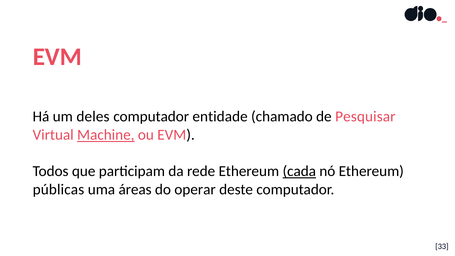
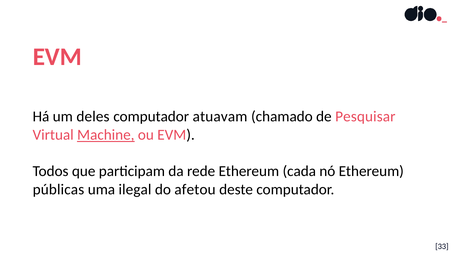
entidade: entidade -> atuavam (220, 117)
cada underline: present -> none (299, 171)
áreas: áreas -> ilegal (135, 189)
operar: operar -> afetou (195, 189)
